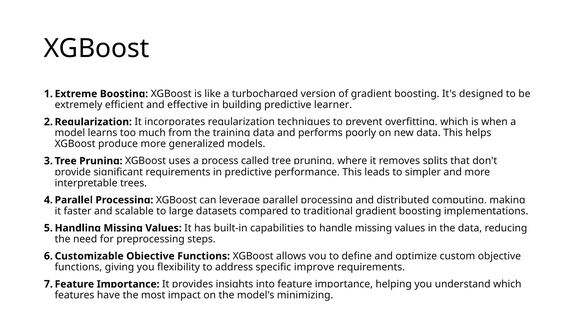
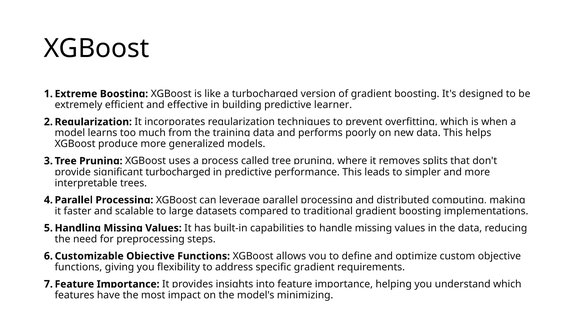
requirements: requirements -> turbocharged (178, 172)
specific improve: improve -> gradient (314, 267)
